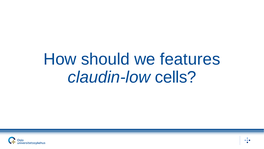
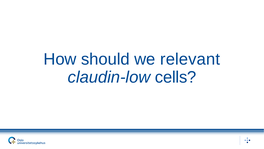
features: features -> relevant (190, 59)
